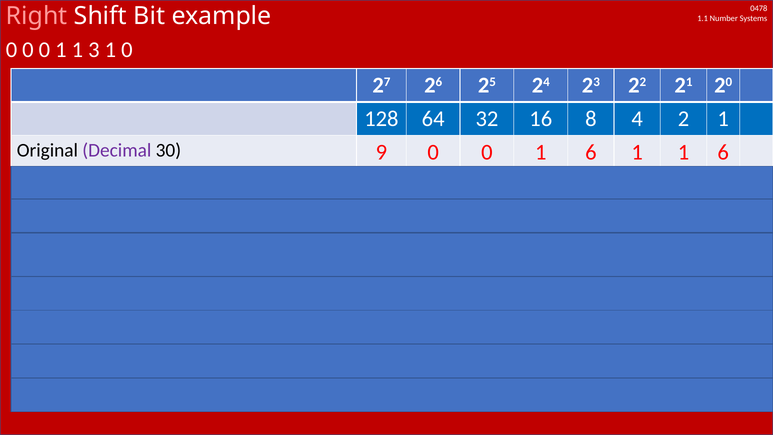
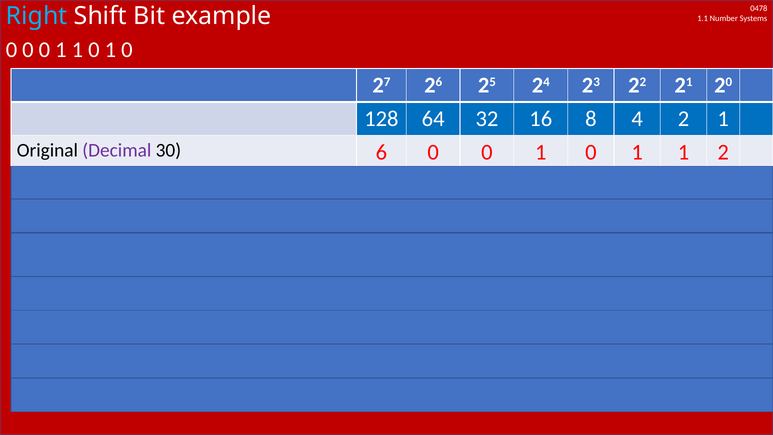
Right colour: pink -> light blue (37, 16)
0 1 1 3: 3 -> 0 (94, 50)
9: 9 -> 6 (381, 152)
0 0 1 6: 6 -> 0 (591, 152)
1 1 6: 6 -> 2 (723, 152)
